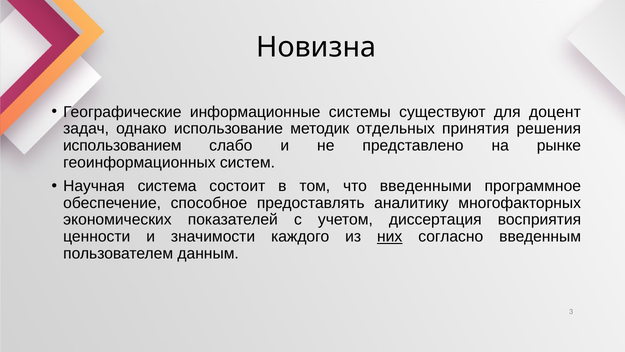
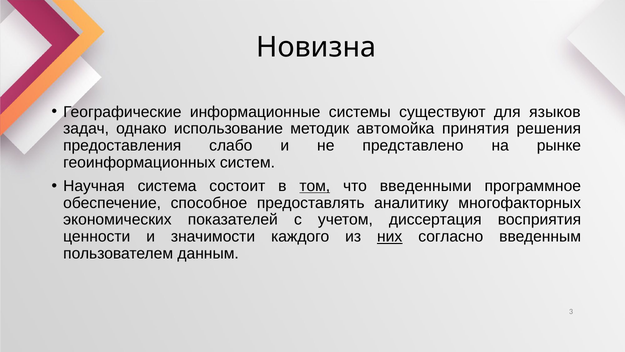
доцент: доцент -> языков (555, 112)
отдельных: отдельных -> автомойка (396, 129)
использованием: использованием -> предоставления (122, 146)
том underline: none -> present (315, 186)
